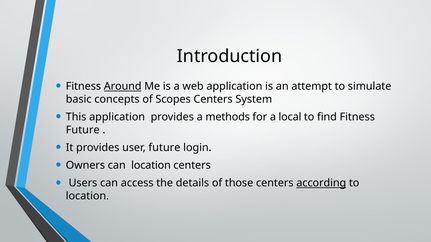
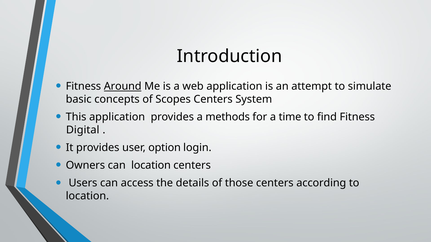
local: local -> time (290, 117)
Future: Future -> Digital (83, 130)
user future: future -> option (165, 148)
according underline: present -> none (321, 183)
